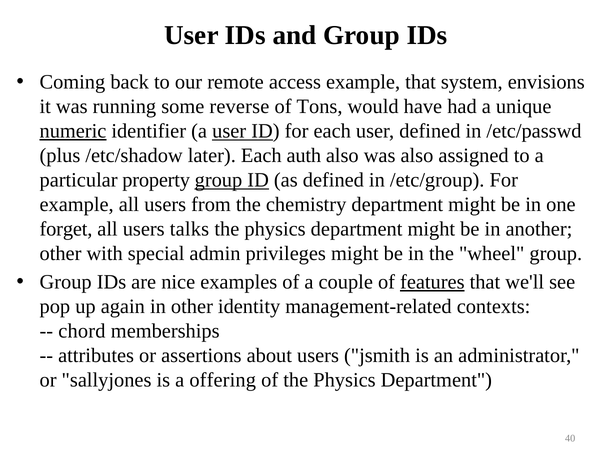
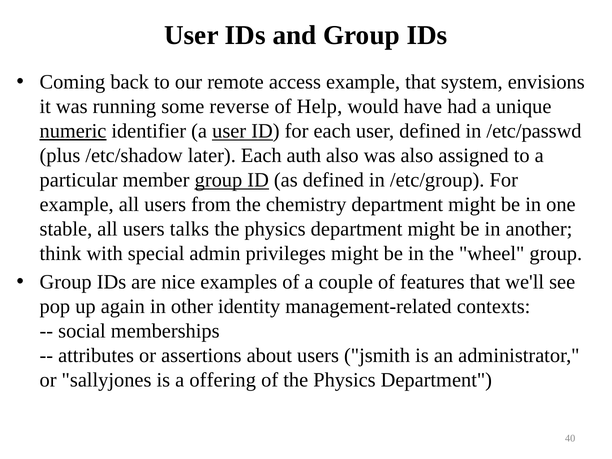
Tons: Tons -> Help (319, 107)
property: property -> member (156, 180)
forget: forget -> stable (66, 229)
other: other -> think (61, 253)
features underline: present -> none (432, 282)
chord: chord -> social (82, 331)
